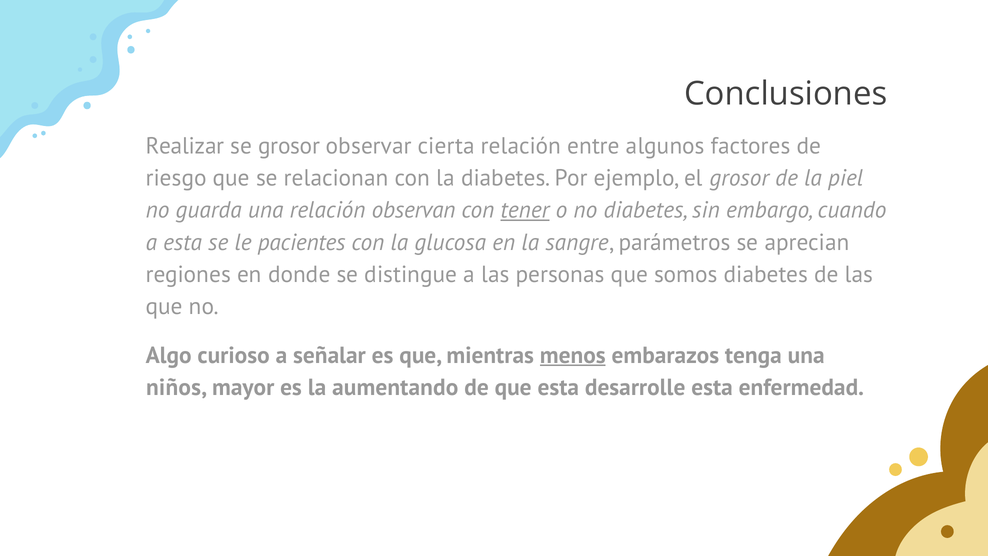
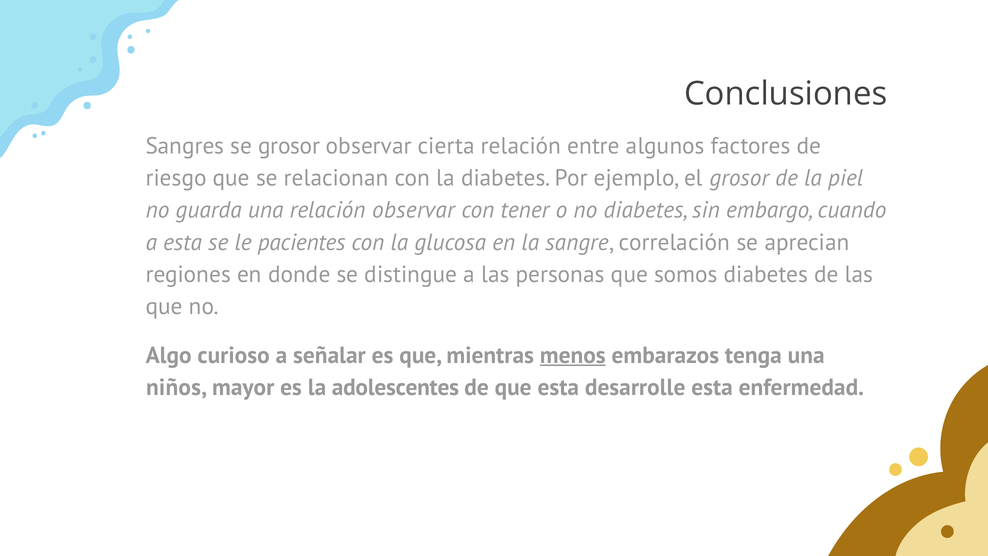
Realizar: Realizar -> Sangres (185, 146)
relación observan: observan -> observar (413, 210)
tener underline: present -> none (525, 210)
parámetros: parámetros -> correlación (674, 242)
aumentando: aumentando -> adolescentes (395, 387)
